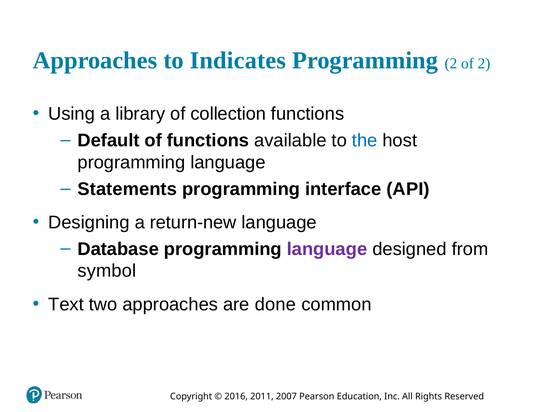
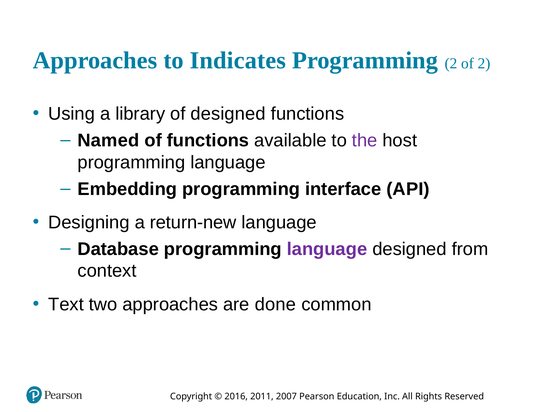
of collection: collection -> designed (228, 114)
Default: Default -> Named (108, 140)
the colour: blue -> purple (365, 140)
Statements: Statements -> Embedding (127, 189)
symbol: symbol -> context (107, 271)
